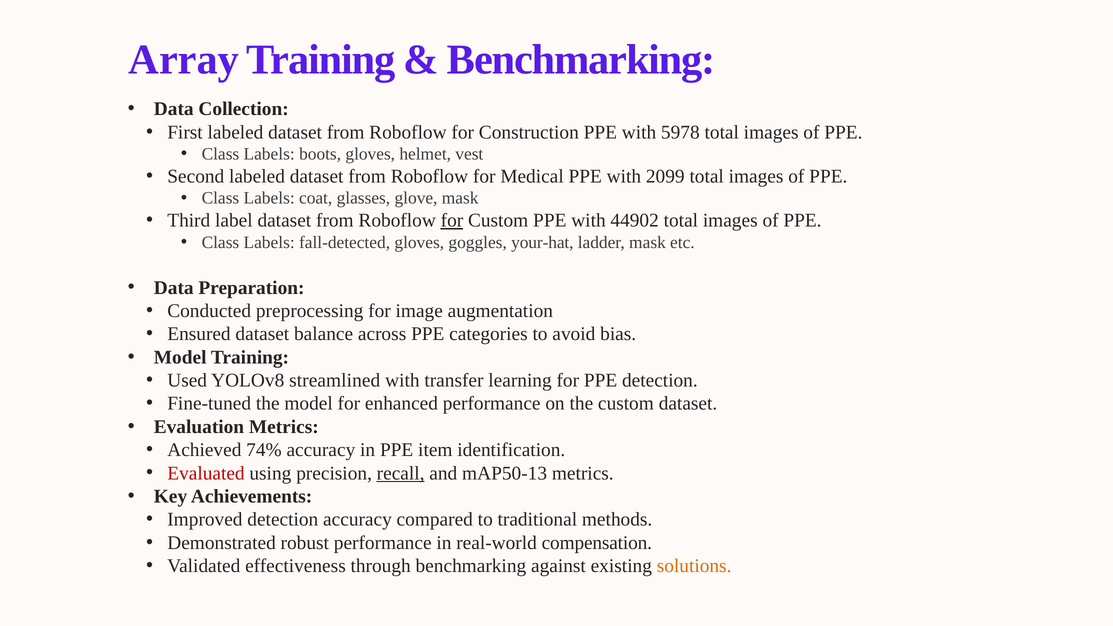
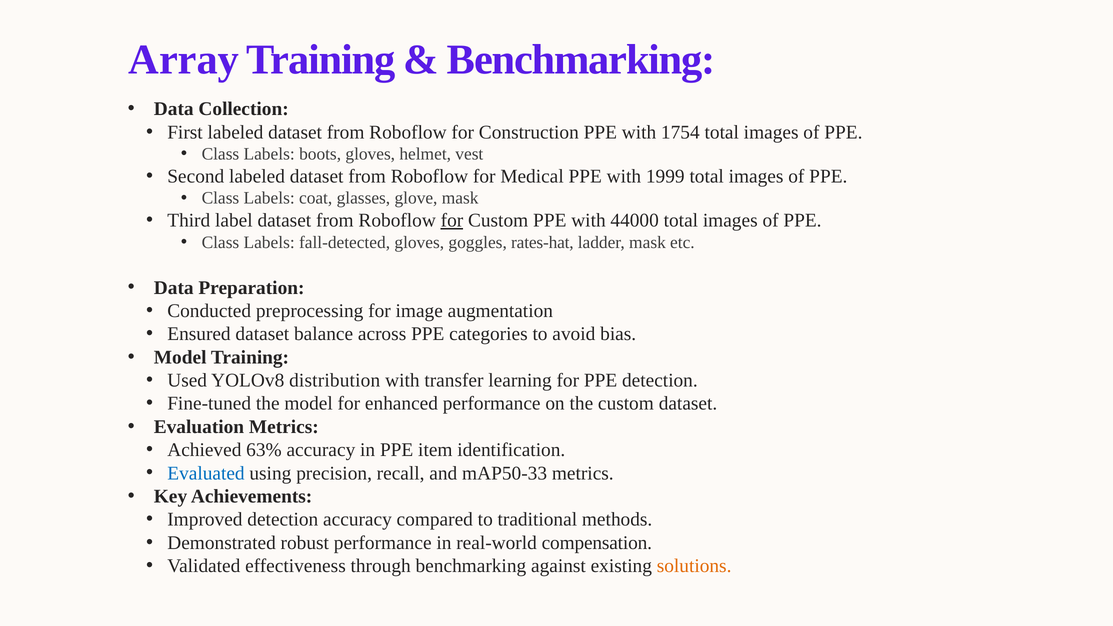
5978: 5978 -> 1754 (680, 132)
2099: 2099 -> 1999 (665, 176)
44902: 44902 -> 44000 (635, 220)
your-hat: your-hat -> rates-hat (542, 242)
streamlined: streamlined -> distribution (335, 380)
74%: 74% -> 63% (264, 450)
Evaluated colour: red -> blue (206, 473)
recall underline: present -> none (401, 473)
mAP50-13: mAP50-13 -> mAP50-33 (505, 473)
